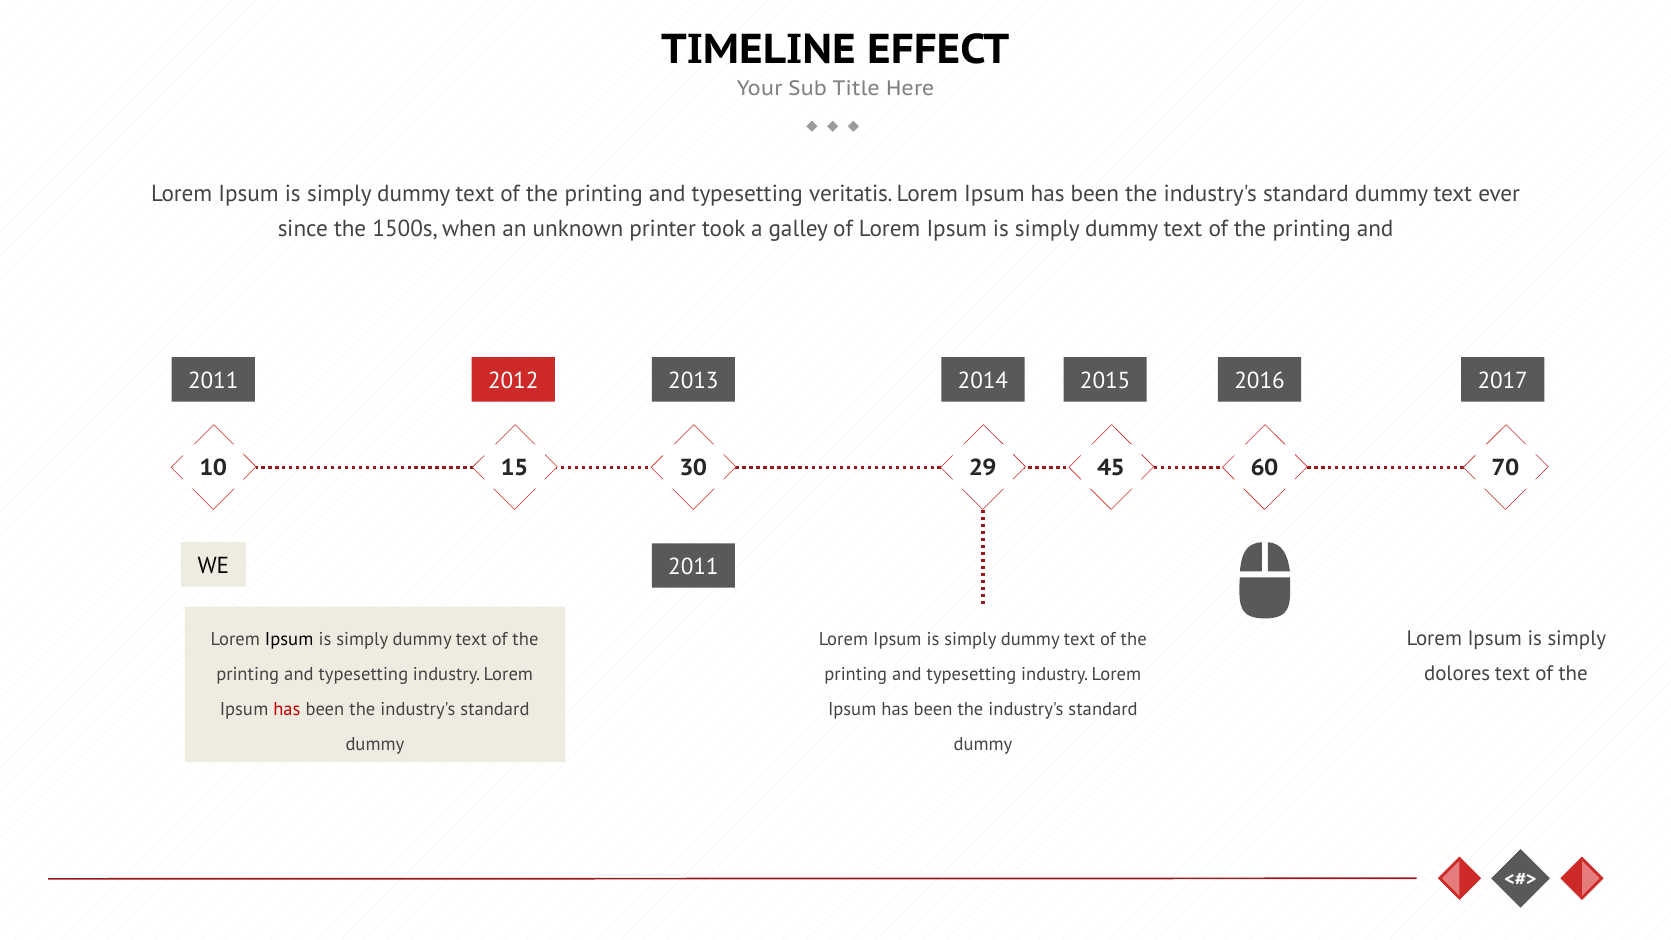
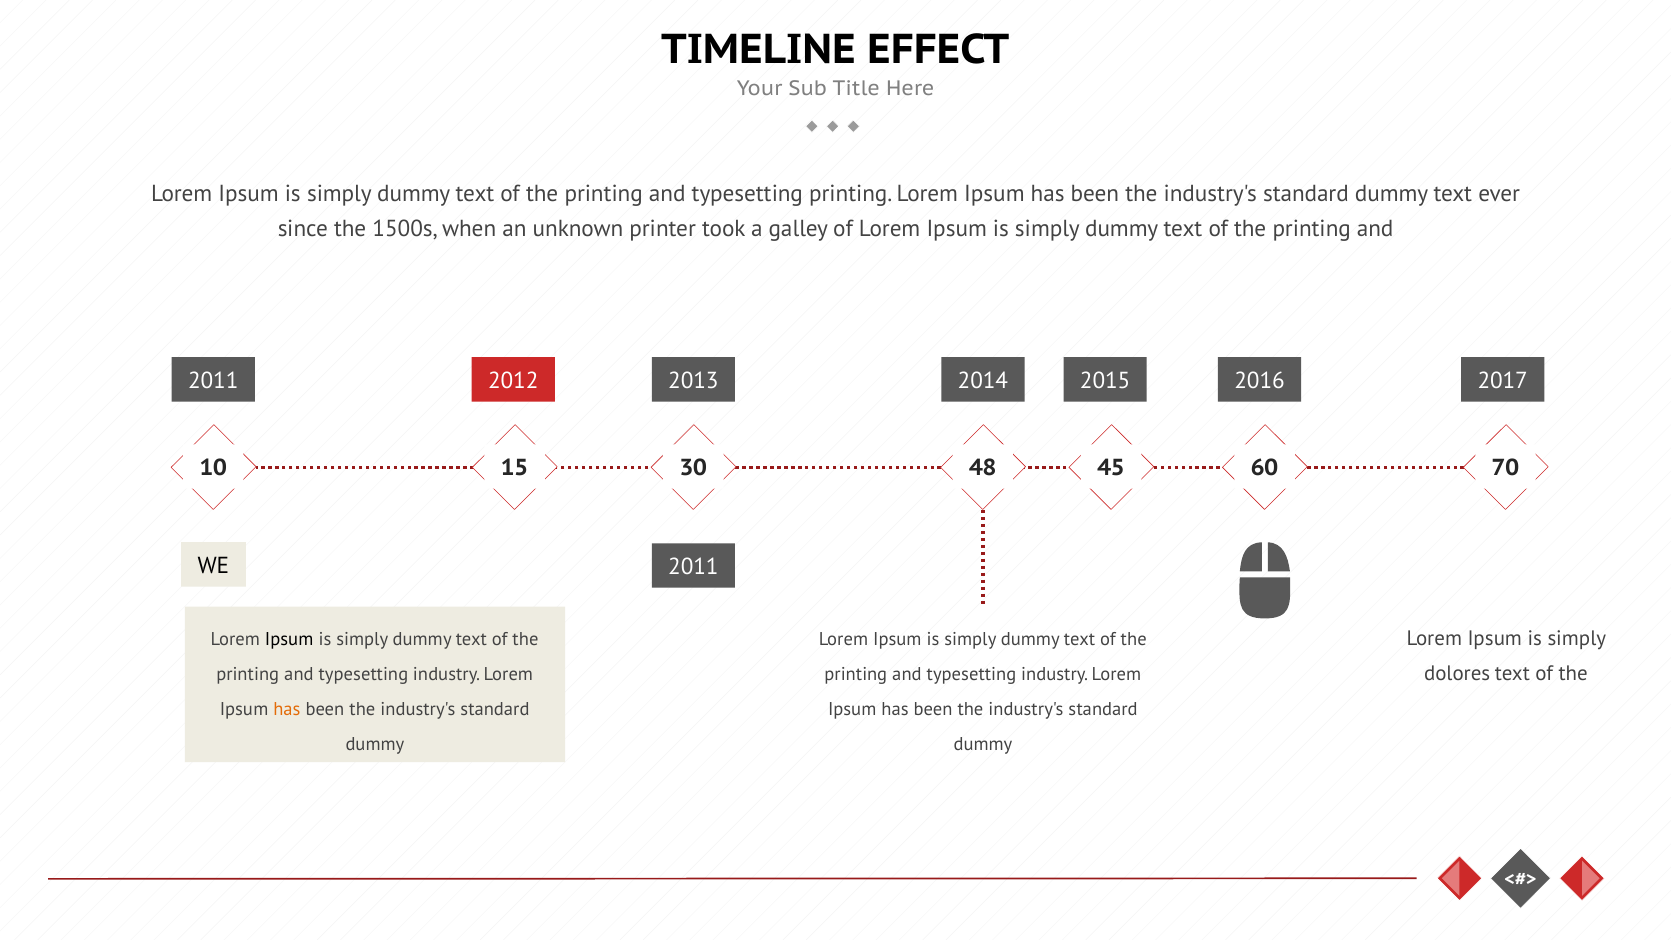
typesetting veritatis: veritatis -> printing (851, 194)
29: 29 -> 48 (983, 468)
has colour: red -> orange (287, 709)
